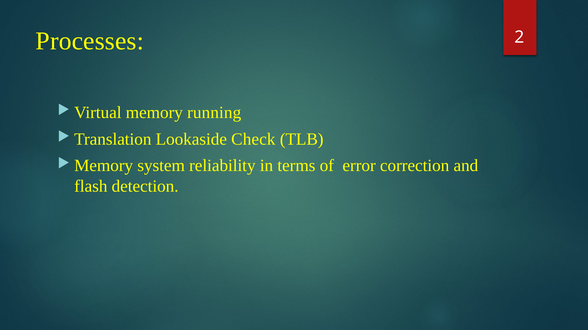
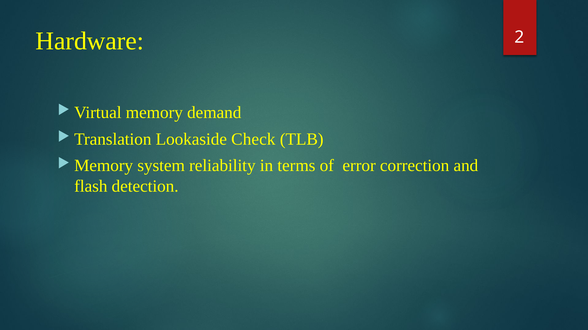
Processes: Processes -> Hardware (90, 41)
running: running -> demand (214, 113)
